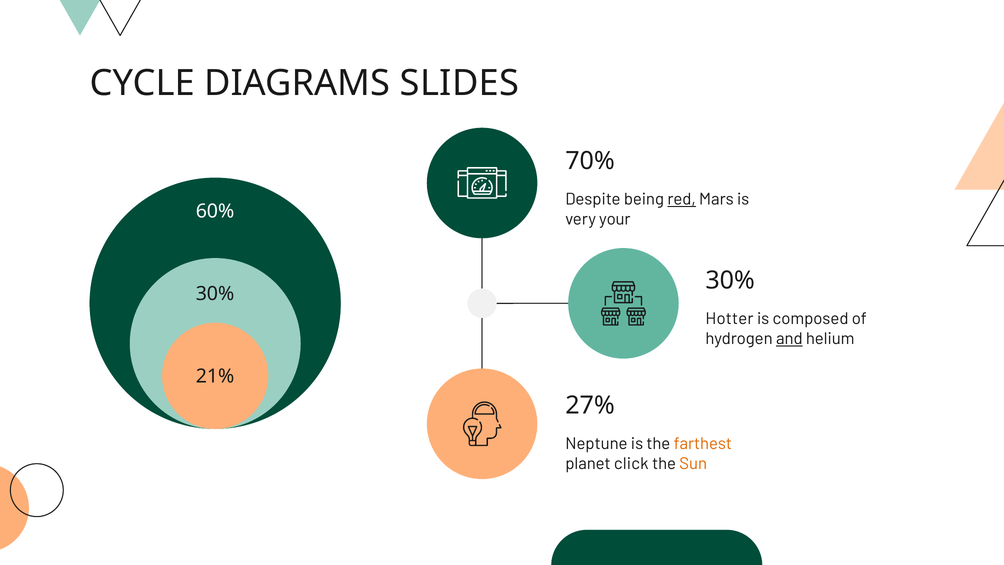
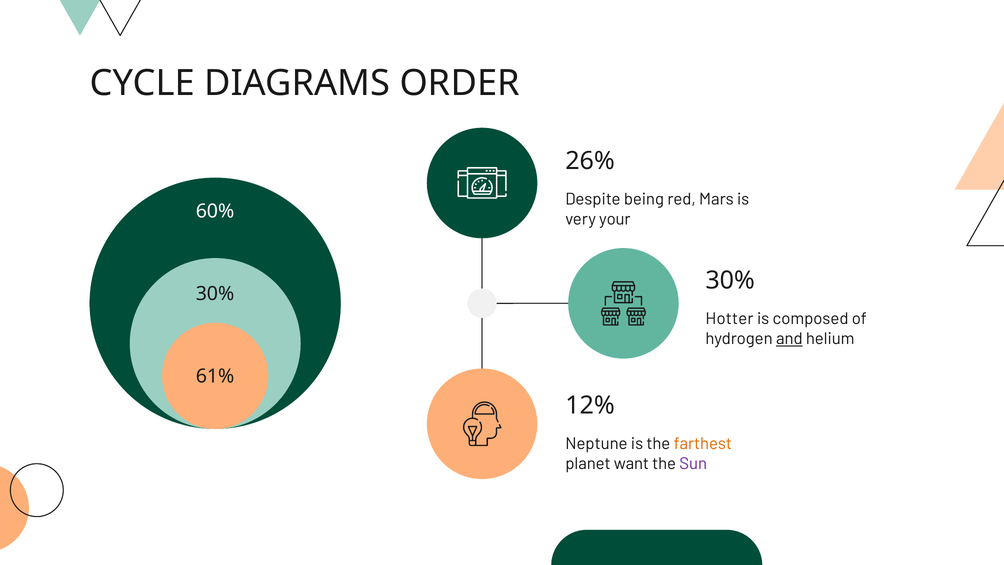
SLIDES: SLIDES -> ORDER (460, 83)
70%: 70% -> 26% (590, 161)
red underline: present -> none (682, 199)
21%: 21% -> 61% (215, 376)
27%: 27% -> 12% (590, 405)
click: click -> want (631, 464)
Sun colour: orange -> purple (693, 464)
